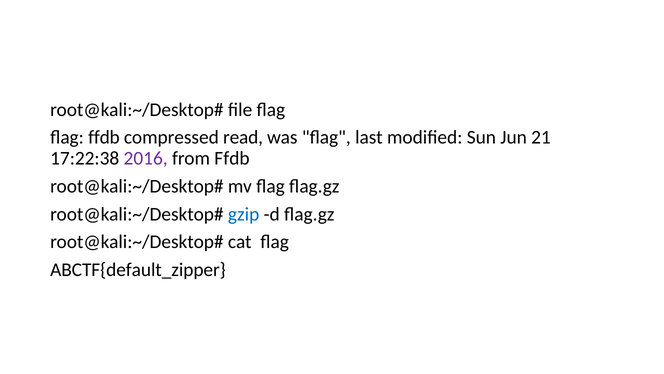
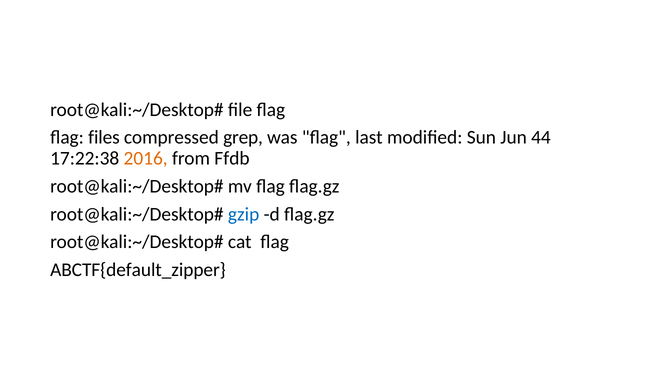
flag ffdb: ffdb -> files (104, 137)
read: read -> grep (243, 137)
21: 21 -> 44 (541, 137)
2016 colour: purple -> orange (146, 158)
